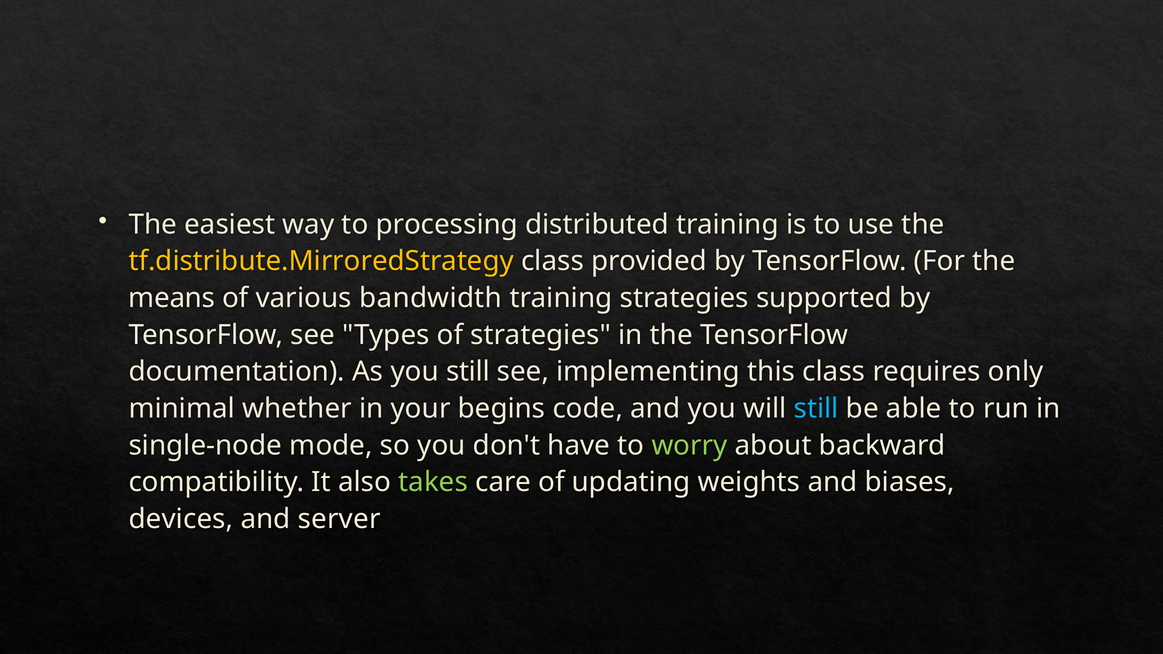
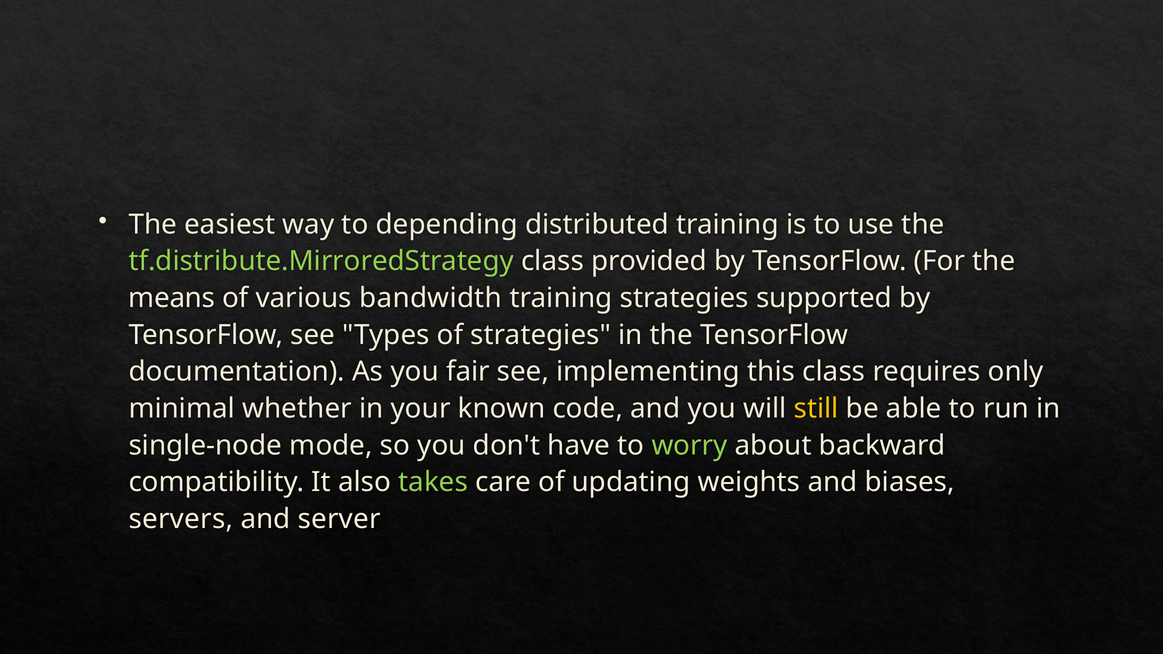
processing: processing -> depending (447, 224)
tf.distribute.MirroredStrategy colour: yellow -> light green (321, 261)
you still: still -> fair (468, 372)
begins: begins -> known (502, 409)
still colour: light blue -> yellow (816, 409)
devices: devices -> servers (181, 519)
